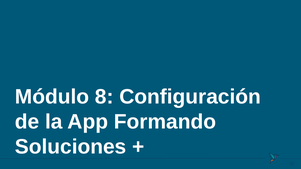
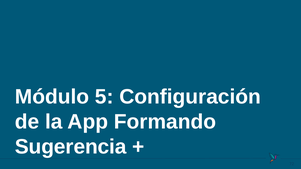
8: 8 -> 5 (104, 97)
Soluciones: Soluciones -> Sugerencia (71, 147)
